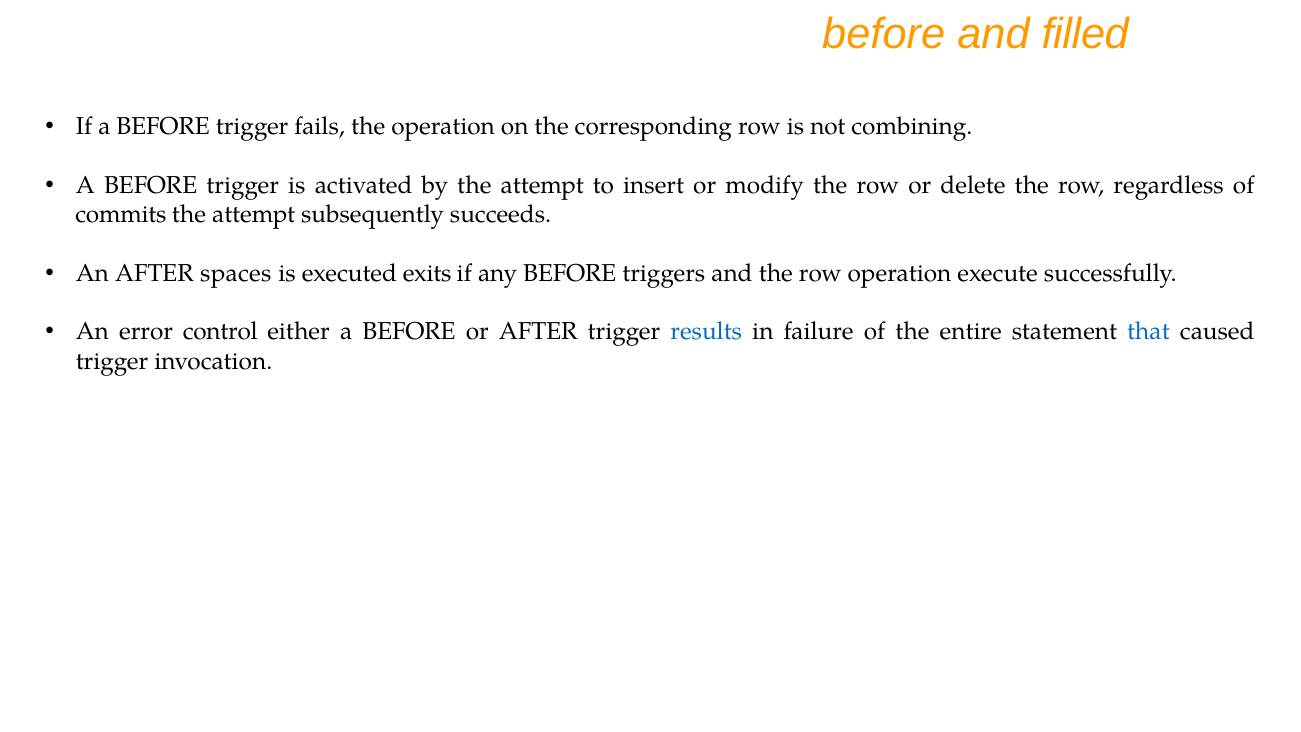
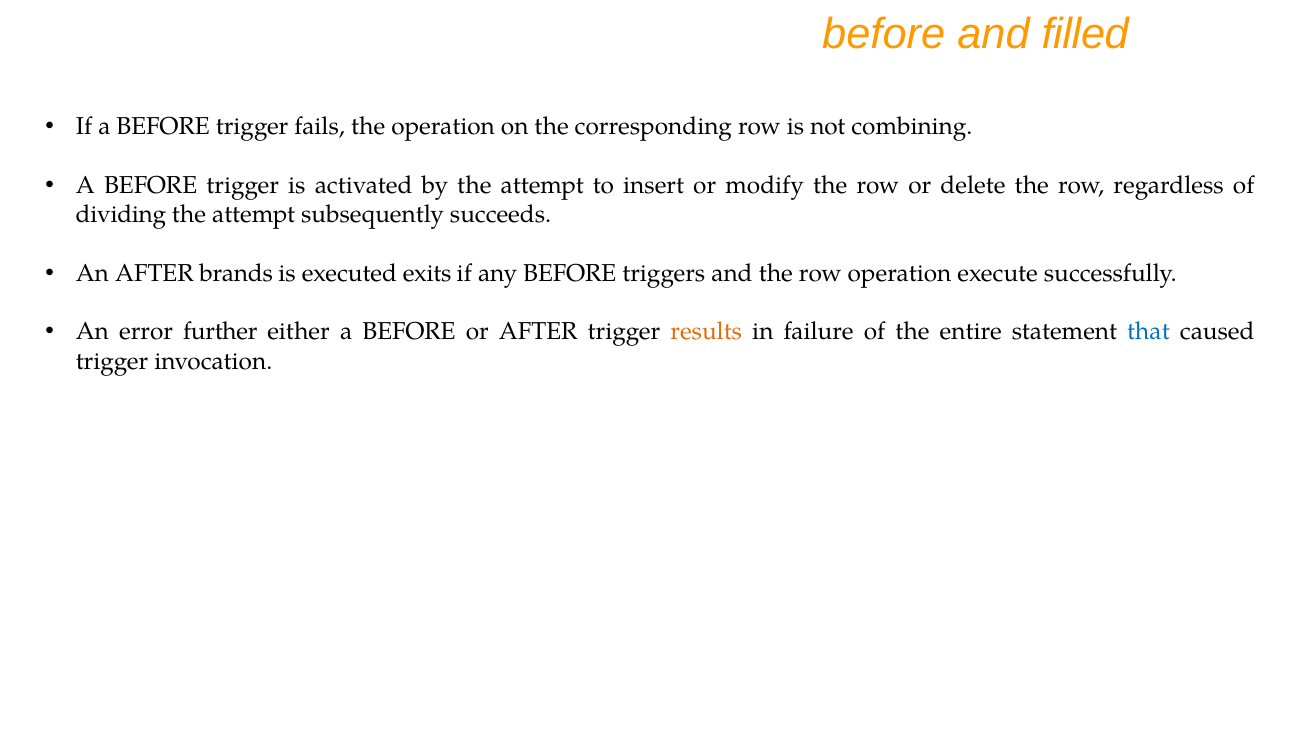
commits: commits -> dividing (121, 215)
spaces: spaces -> brands (236, 273)
control: control -> further (220, 332)
results colour: blue -> orange (706, 332)
